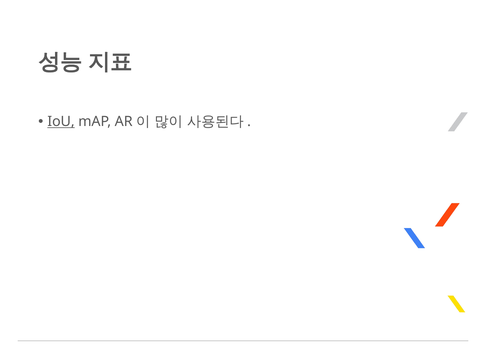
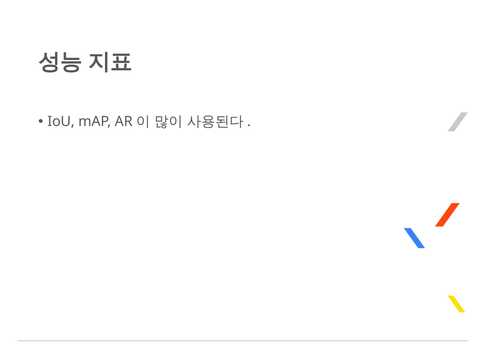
IoU underline: present -> none (61, 122)
